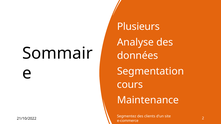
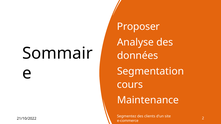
Plusieurs: Plusieurs -> Proposer (138, 27)
